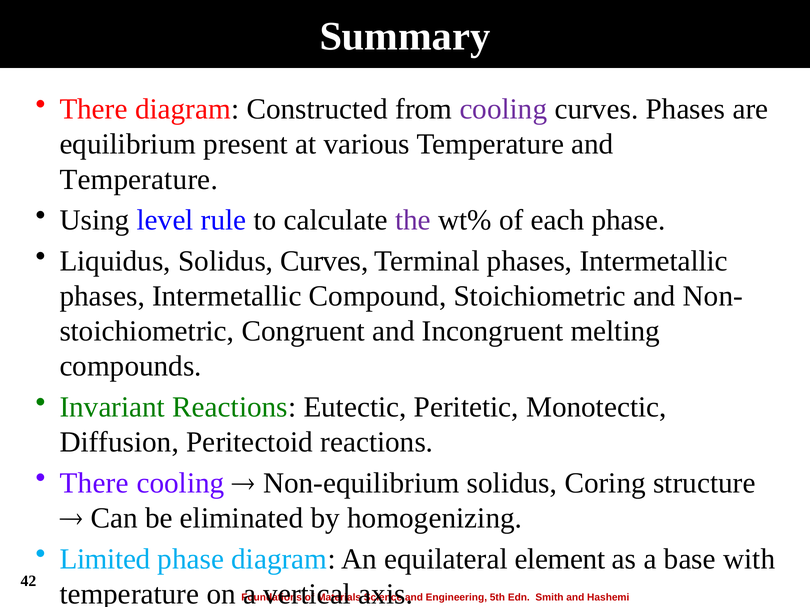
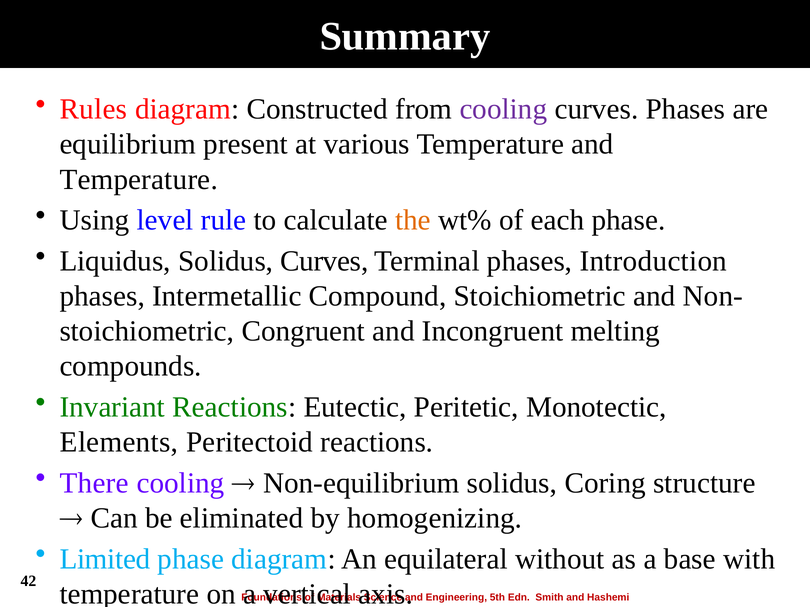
There: There -> Rules (93, 109)
the colour: purple -> orange (413, 220)
Terminal phases Intermetallic: Intermetallic -> Introduction (653, 261)
Diffusion: Diffusion -> Elements (119, 443)
element: element -> without (560, 559)
